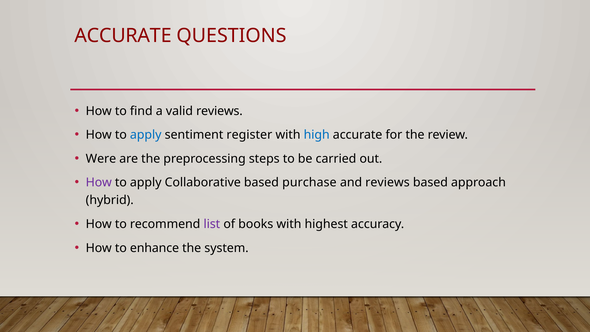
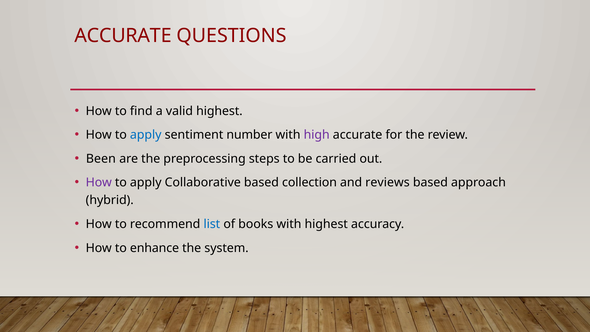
valid reviews: reviews -> highest (219, 111)
register: register -> number (249, 135)
high colour: blue -> purple (317, 135)
Were: Were -> Been (101, 159)
purchase: purchase -> collection (309, 182)
list colour: purple -> blue (212, 224)
